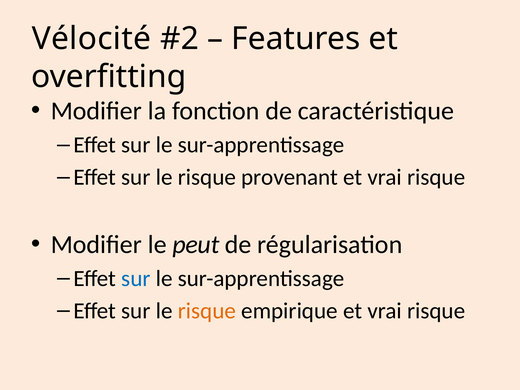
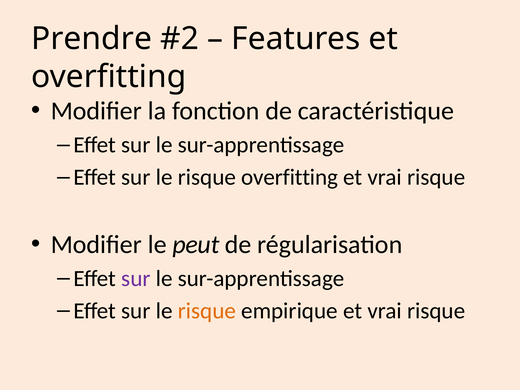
Vélocité: Vélocité -> Prendre (92, 39)
risque provenant: provenant -> overfitting (290, 177)
sur colour: blue -> purple (136, 278)
